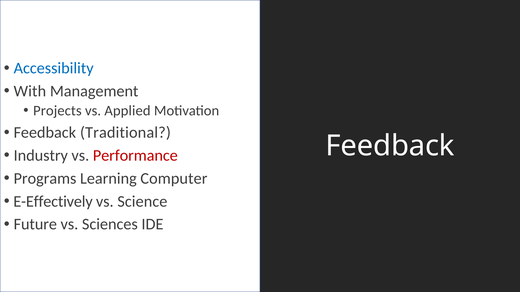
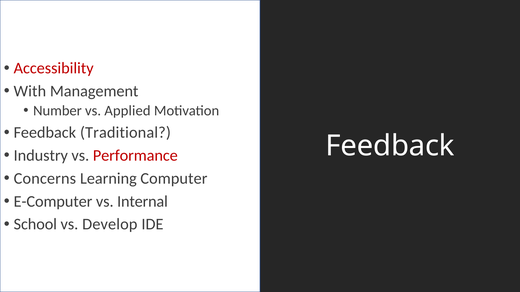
Accessibility colour: blue -> red (54, 68)
Projects: Projects -> Number (57, 111)
Programs: Programs -> Concerns (45, 179)
E-Effectively: E-Effectively -> E-Computer (53, 202)
Science: Science -> Internal (142, 202)
Future: Future -> School (35, 225)
Sciences: Sciences -> Develop (110, 225)
